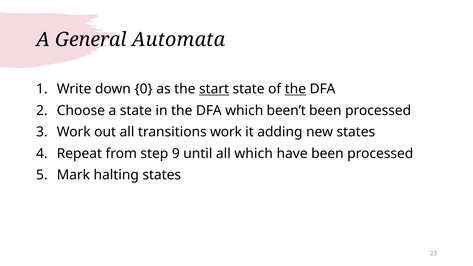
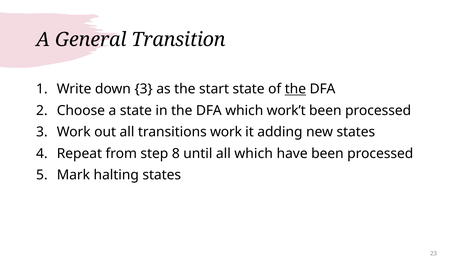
Automata: Automata -> Transition (179, 40)
down 0: 0 -> 3 (144, 89)
start underline: present -> none (214, 89)
been’t: been’t -> work’t (286, 111)
9: 9 -> 8 (176, 154)
